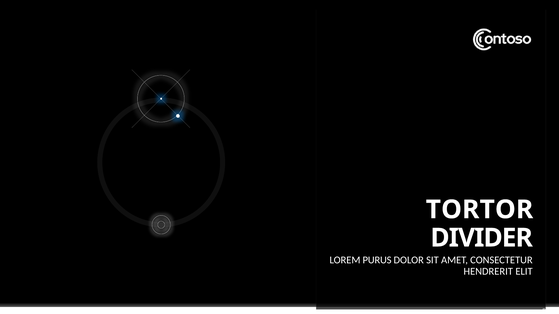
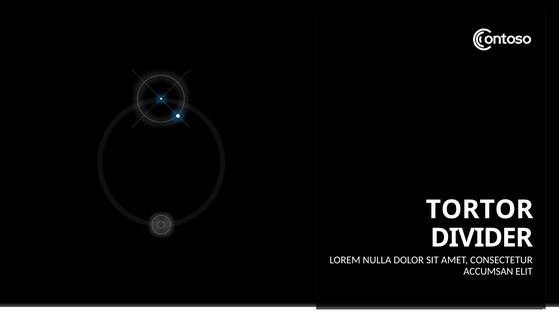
PURUS: PURUS -> NULLA (377, 260)
HENDRERIT: HENDRERIT -> ACCUMSAN (488, 272)
